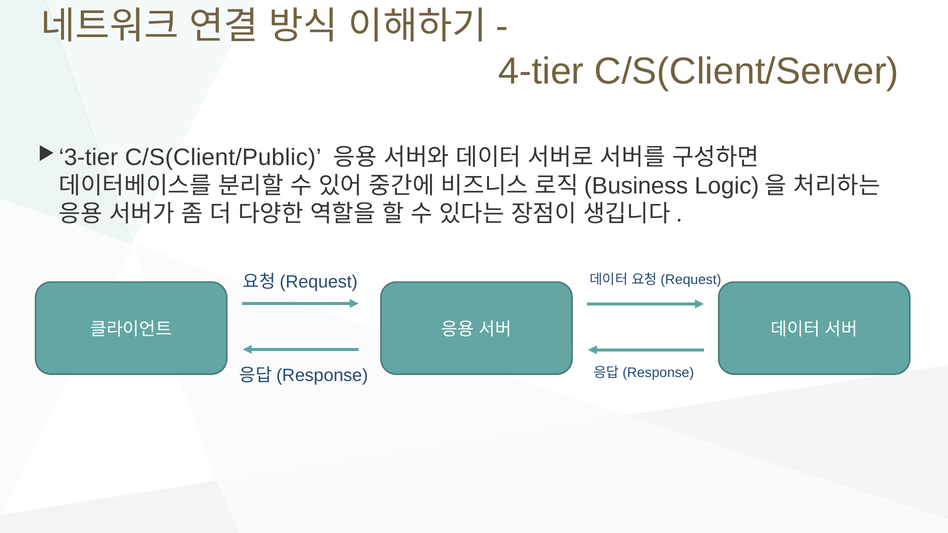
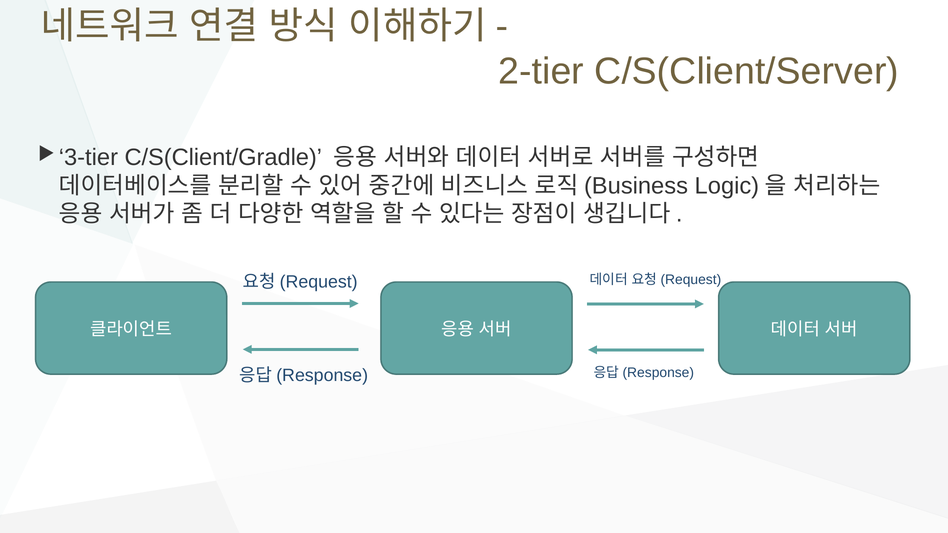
4-tier: 4-tier -> 2-tier (541, 71)
C/S(Client/Public: C/S(Client/Public -> C/S(Client/Gradle (223, 157)
